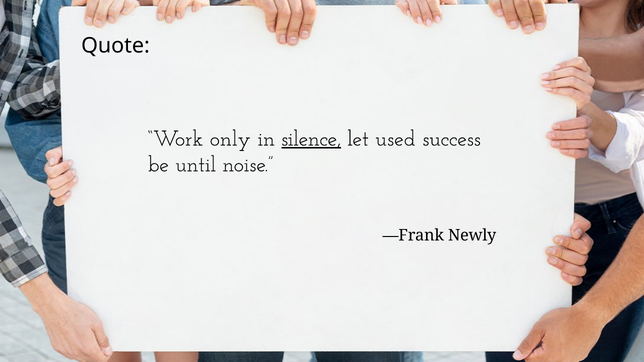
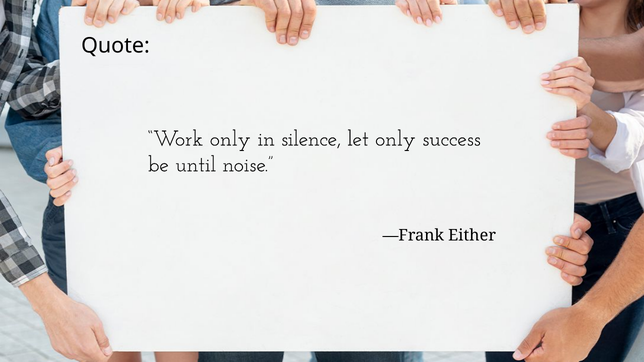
silence underline: present -> none (311, 139)
let used: used -> only (395, 139)
Newly: Newly -> Either (472, 236)
